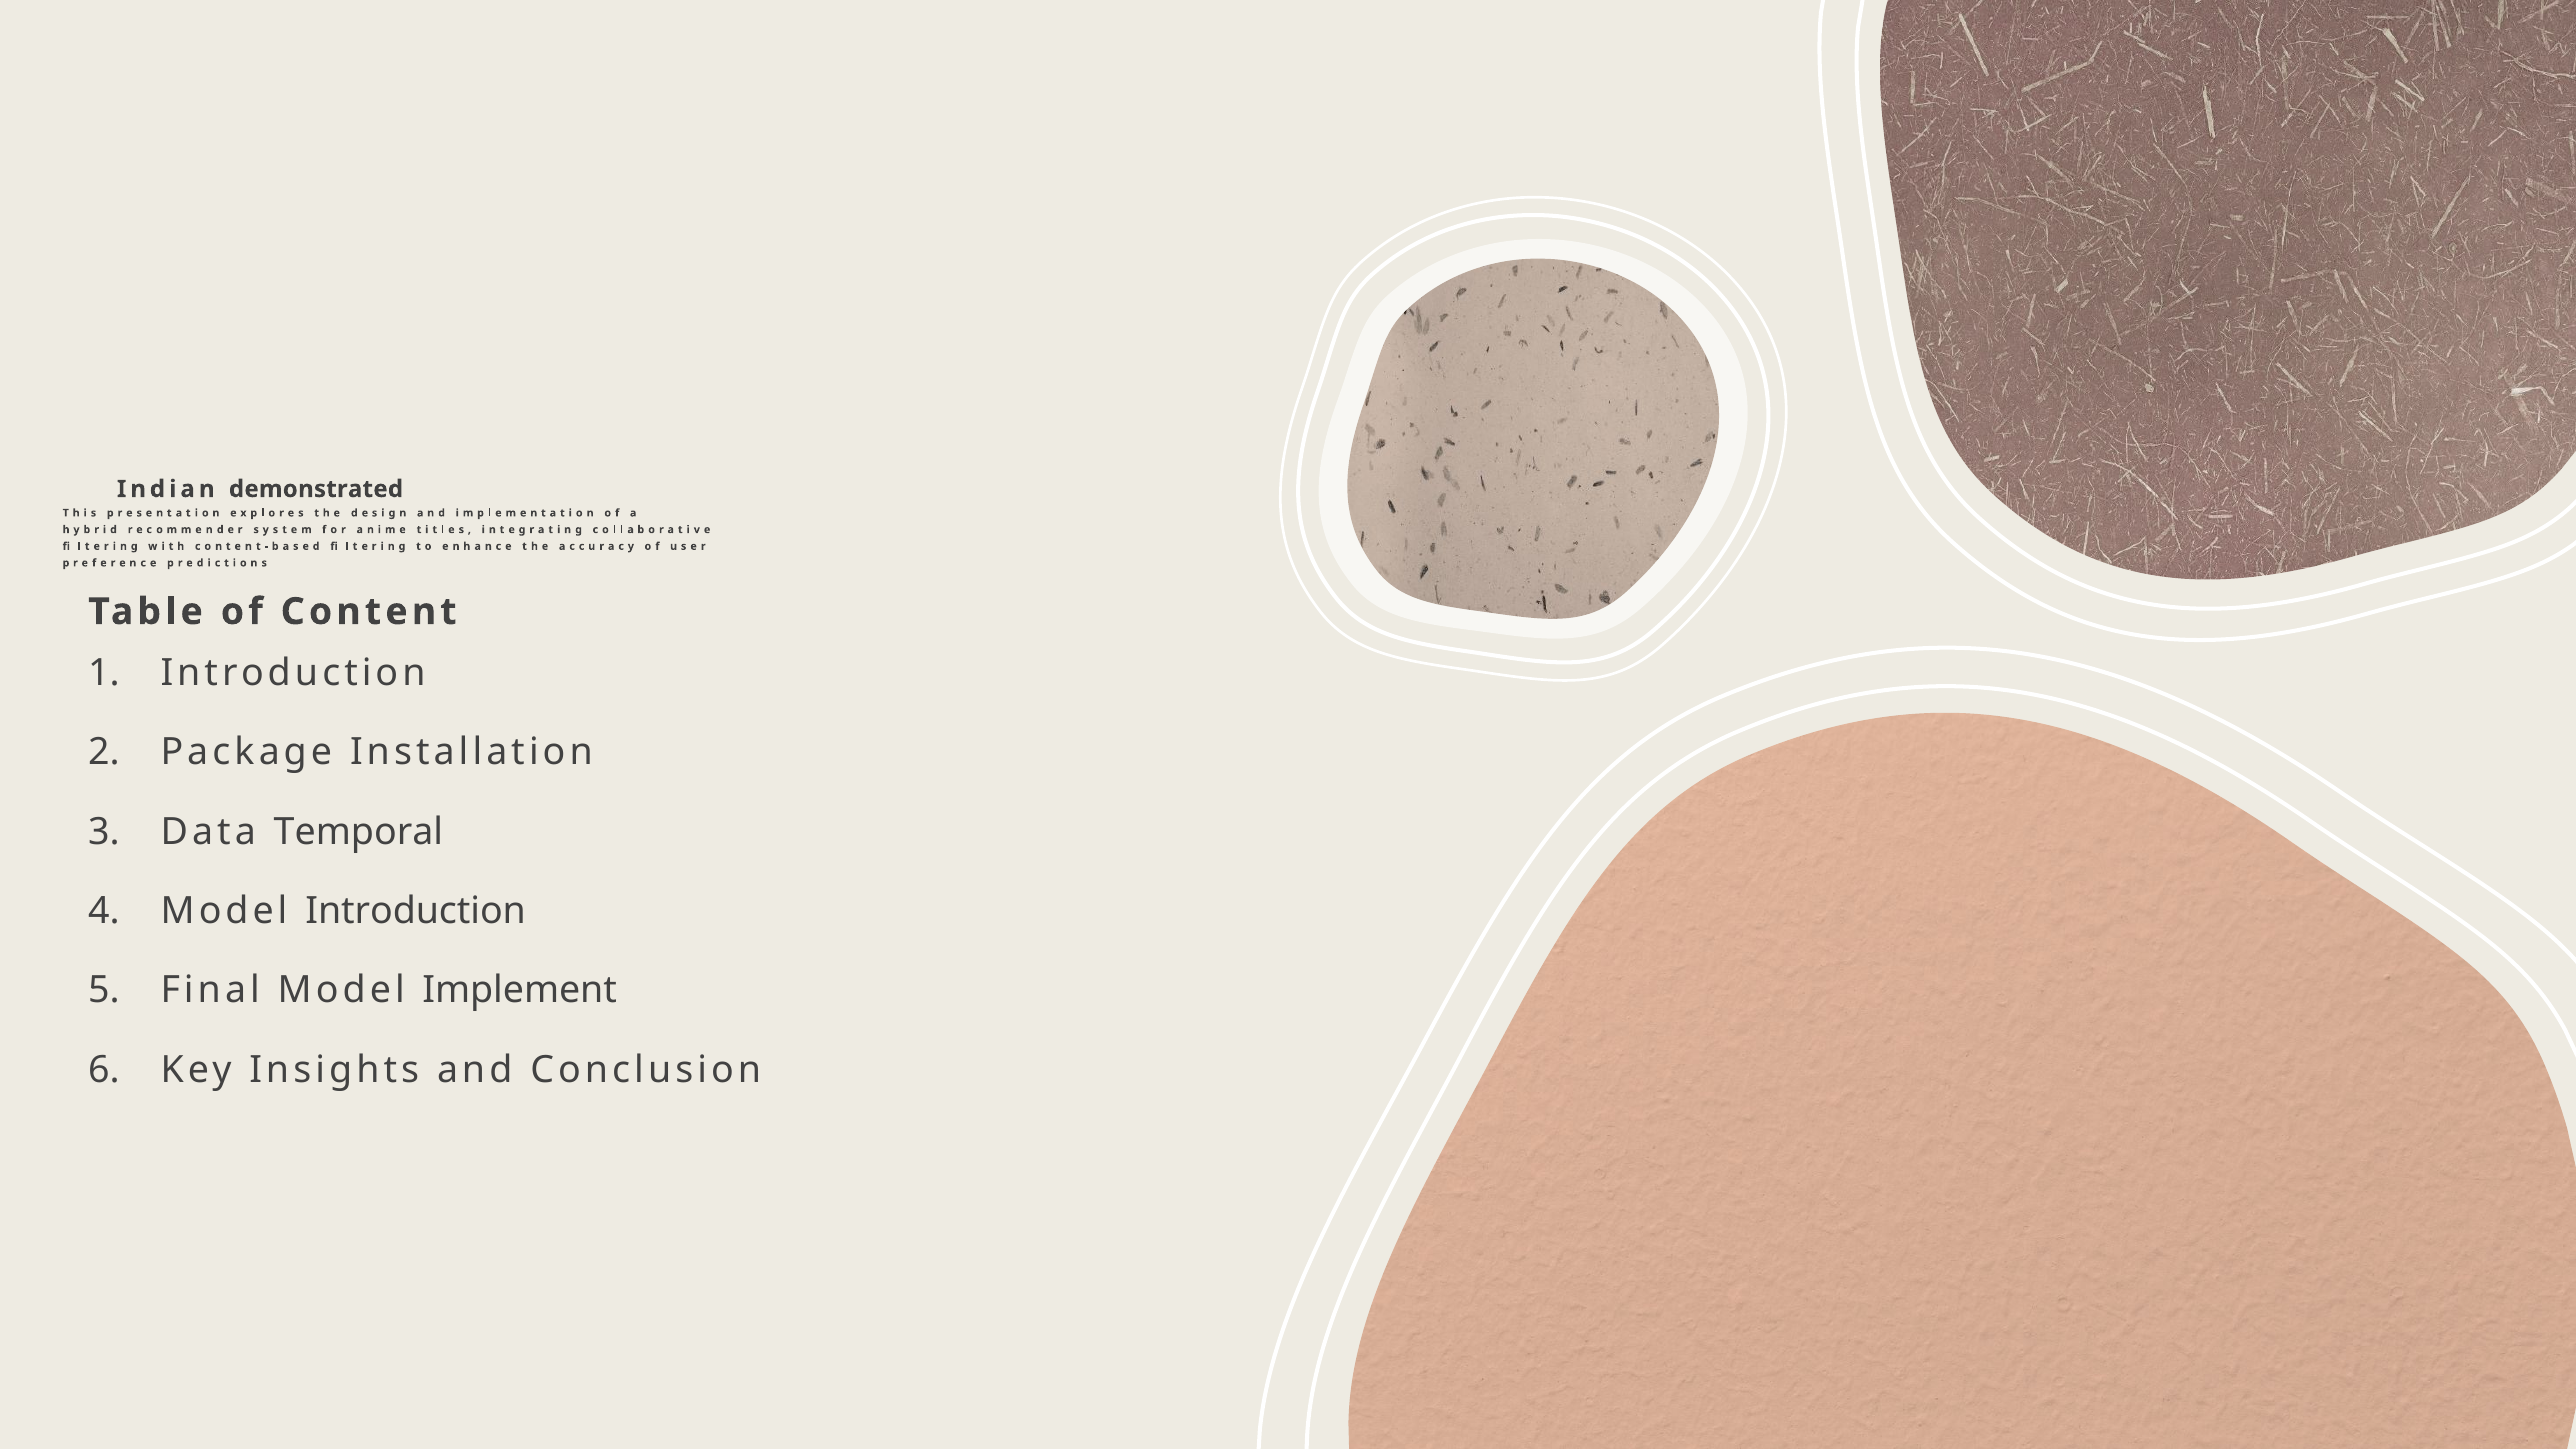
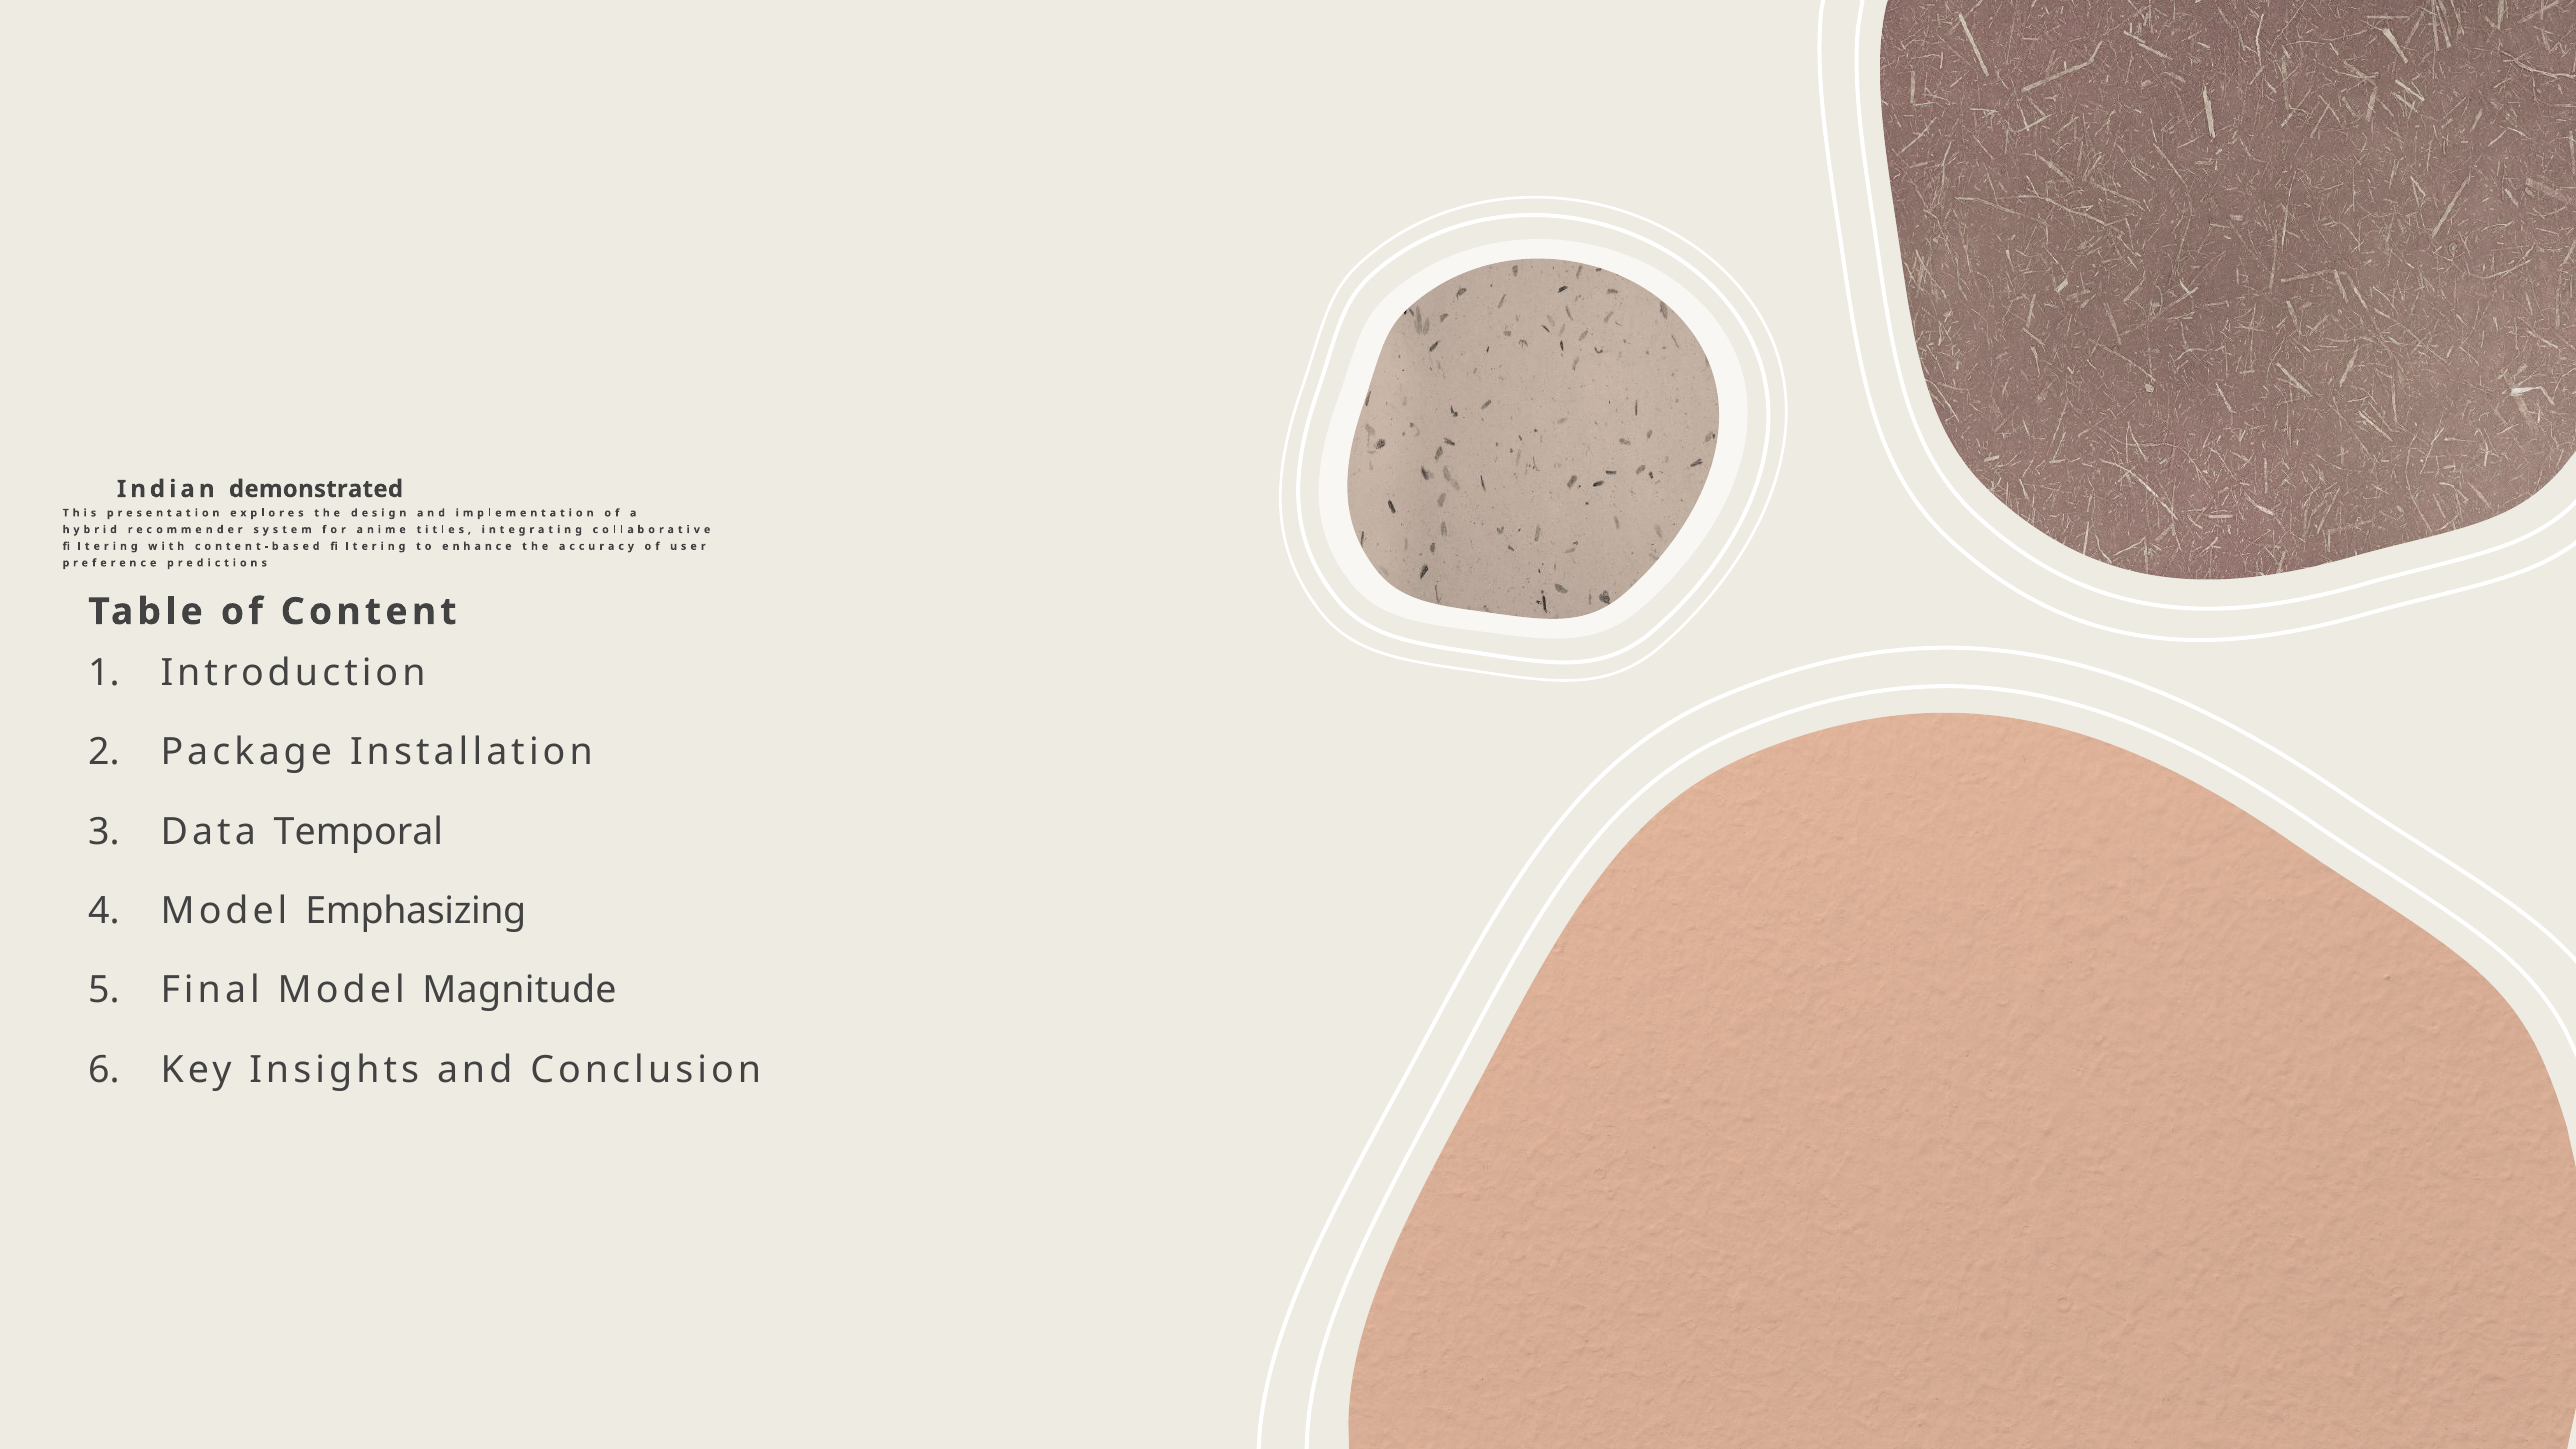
Model Introduction: Introduction -> Emphasizing (416, 911)
Implement: Implement -> Magnitude (520, 990)
